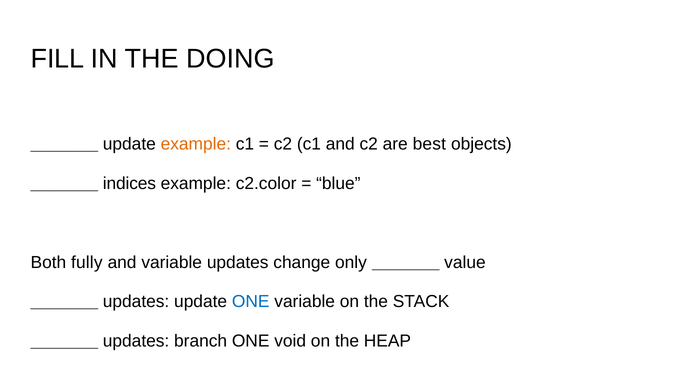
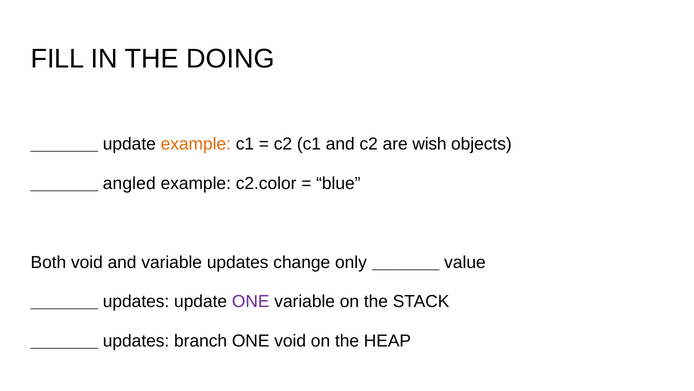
best: best -> wish (429, 144)
indices: indices -> angled (129, 183)
Both fully: fully -> void (87, 262)
ONE colour: blue -> purple (251, 301)
